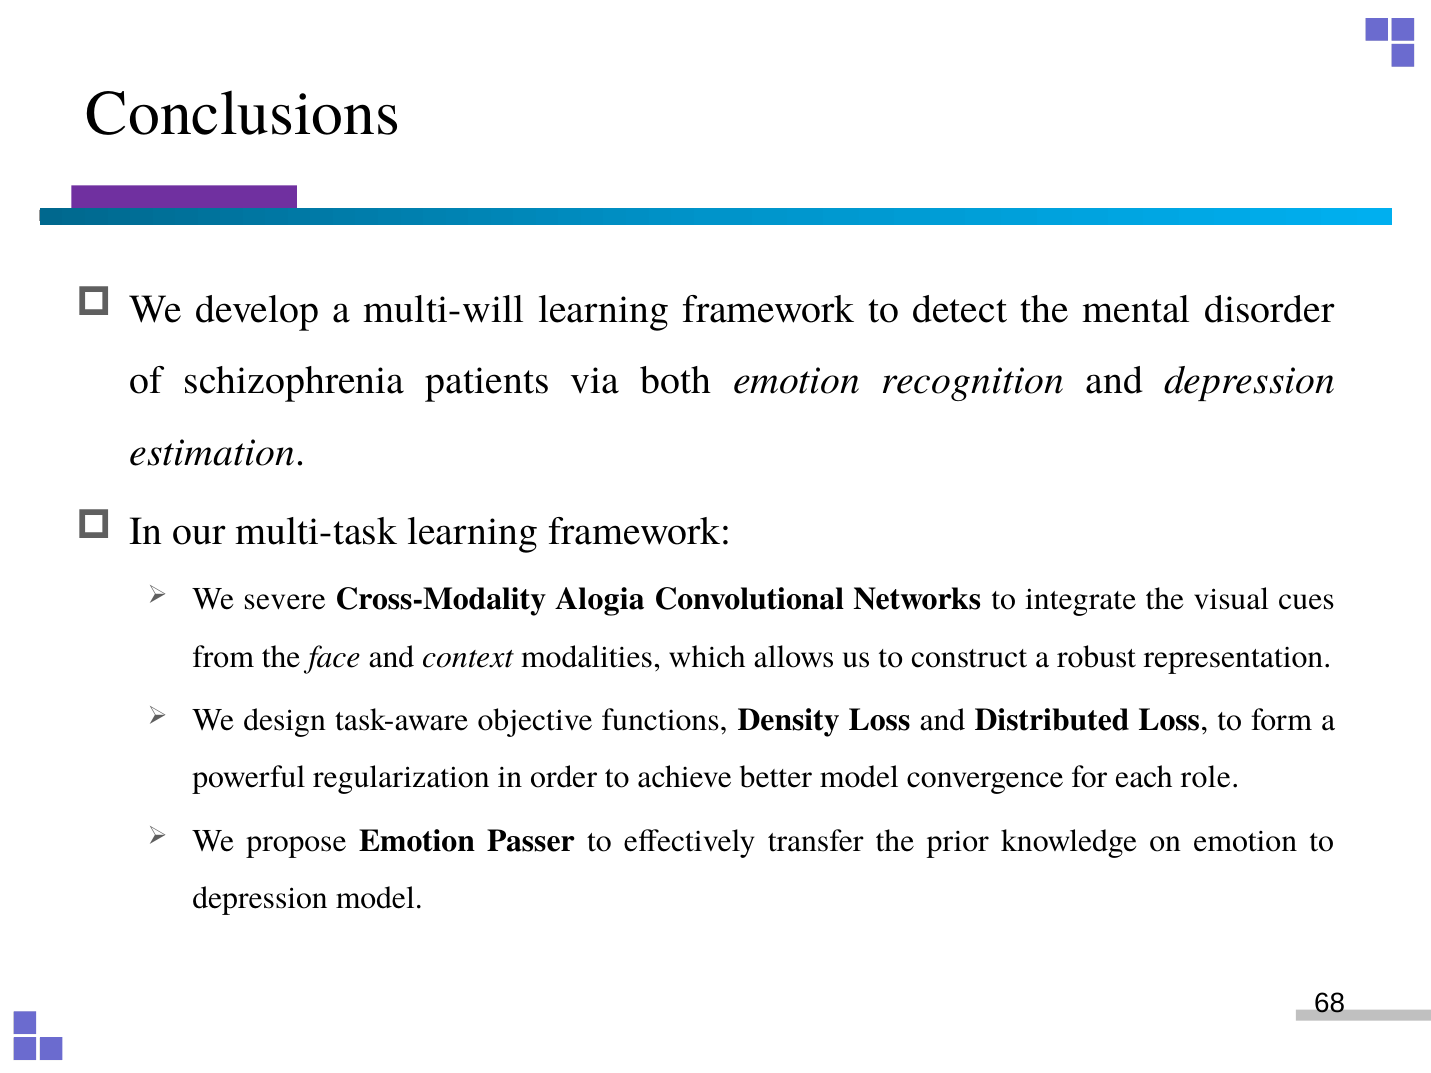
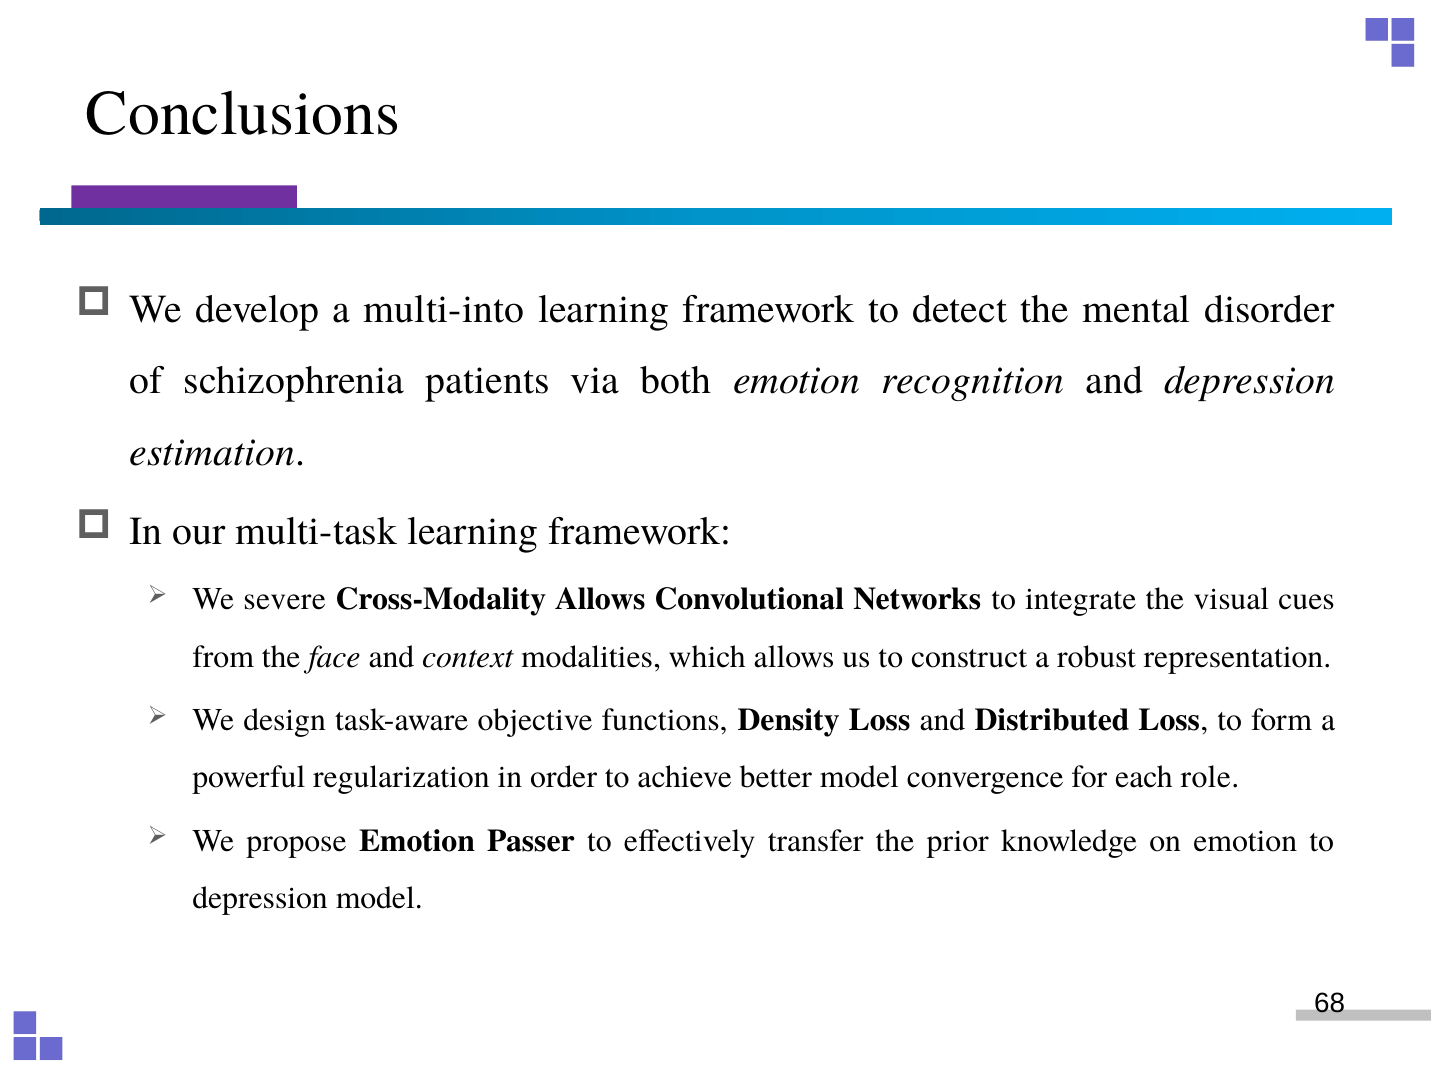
multi-will: multi-will -> multi-into (444, 309)
Cross-Modality Alogia: Alogia -> Allows (600, 600)
